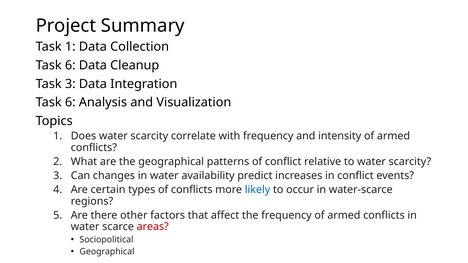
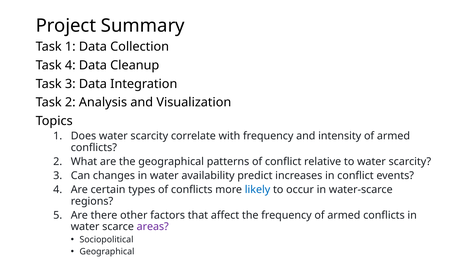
6: 6 -> 4 (70, 65)
6: 6 -> 2 (70, 103)
areas colour: red -> purple (153, 227)
